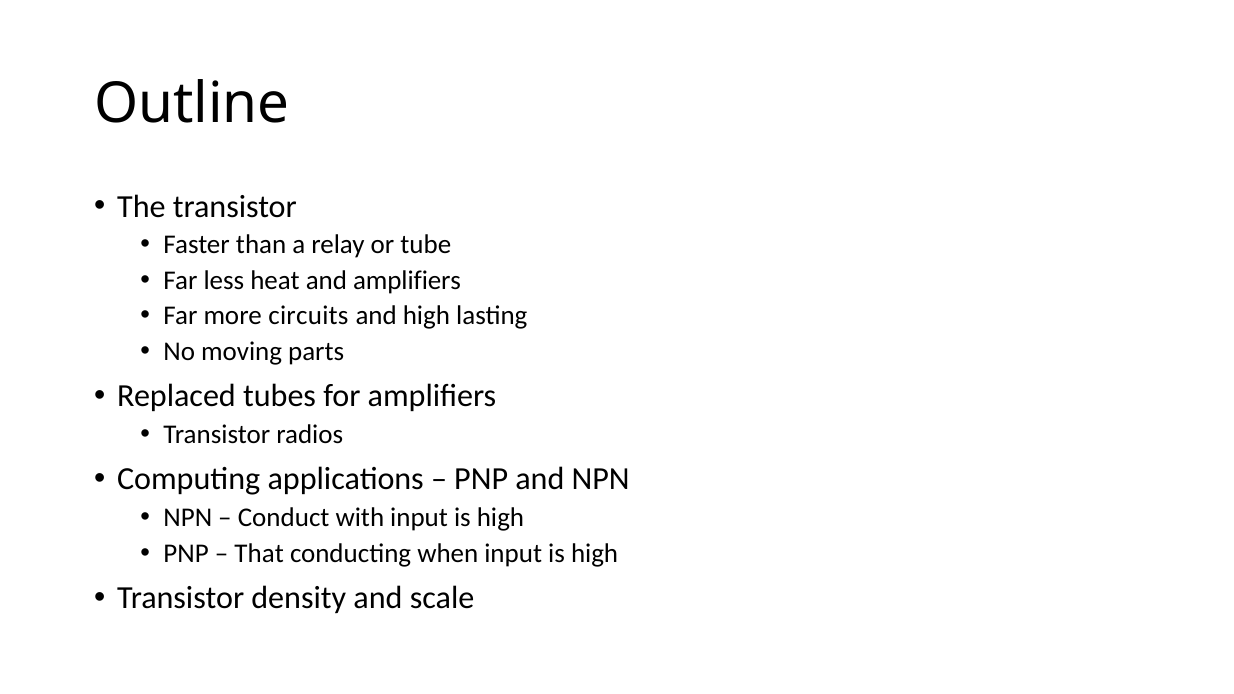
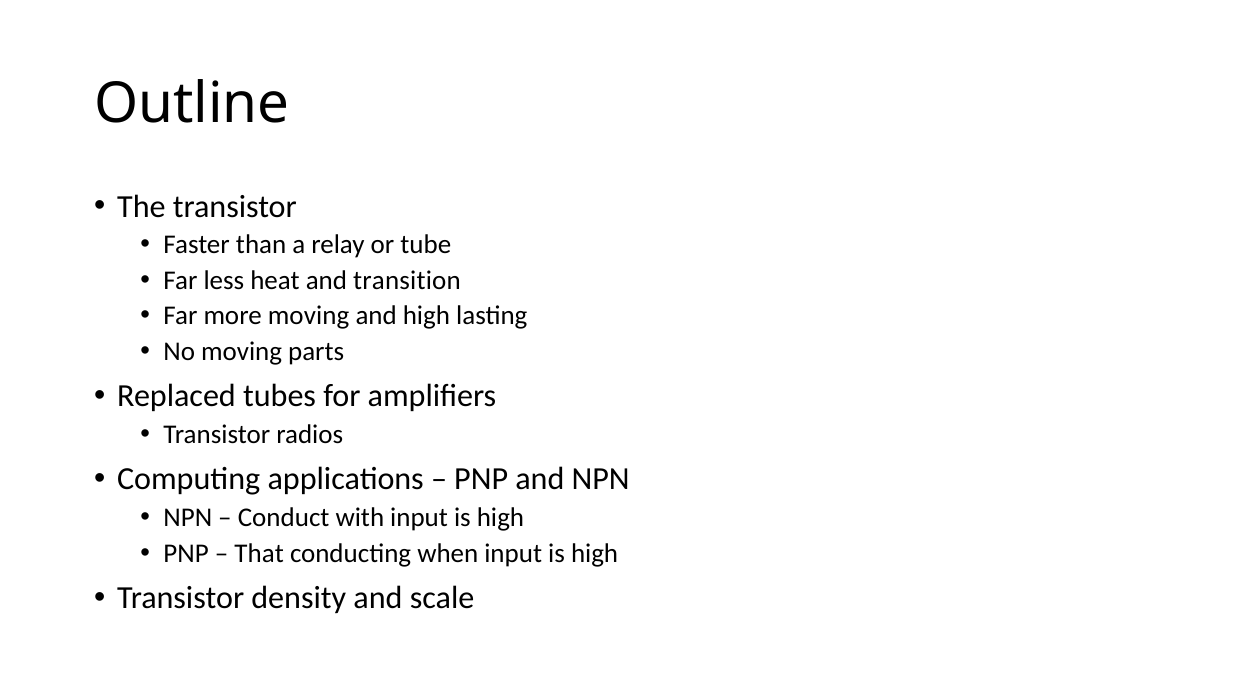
and amplifiers: amplifiers -> transition (407, 280)
more circuits: circuits -> moving (309, 316)
